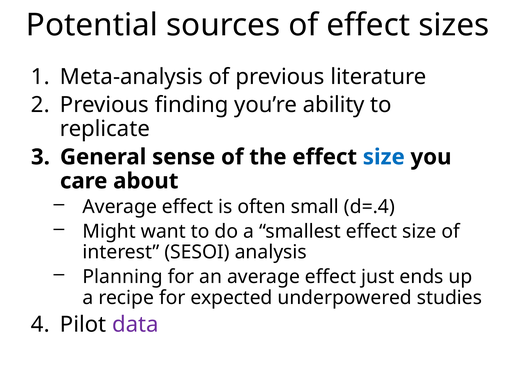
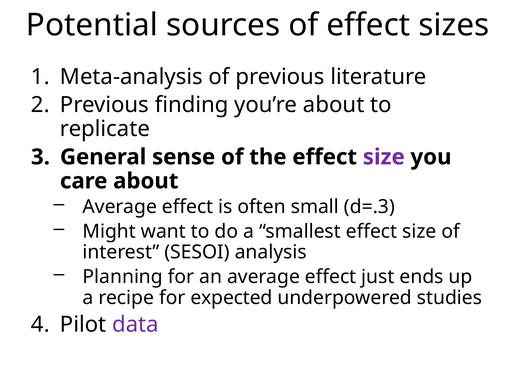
you’re ability: ability -> about (334, 105)
size colour: blue -> purple (384, 157)
d=.4: d=.4 -> d=.3 (369, 207)
